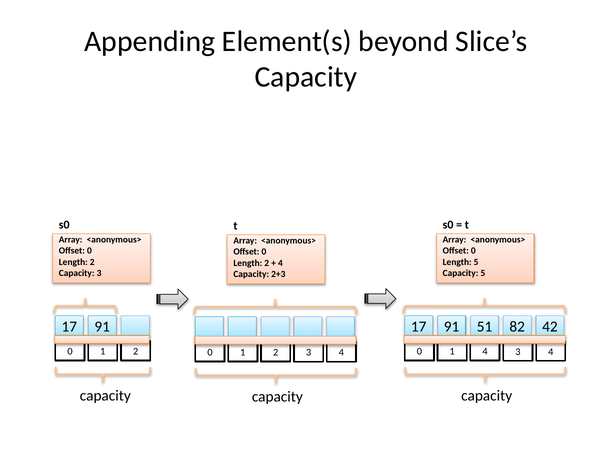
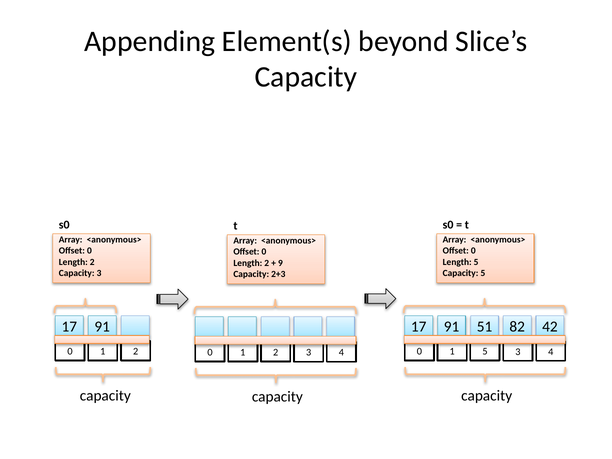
4: 4 -> 9 (280, 263)
1 4: 4 -> 5 (485, 351)
